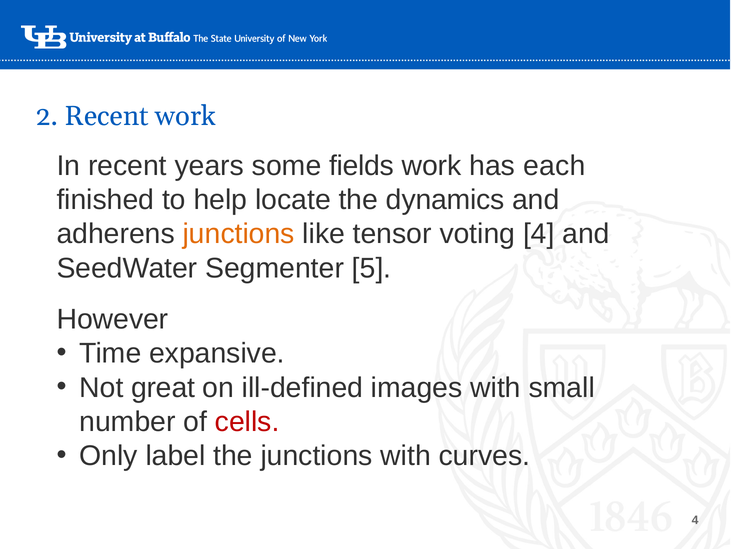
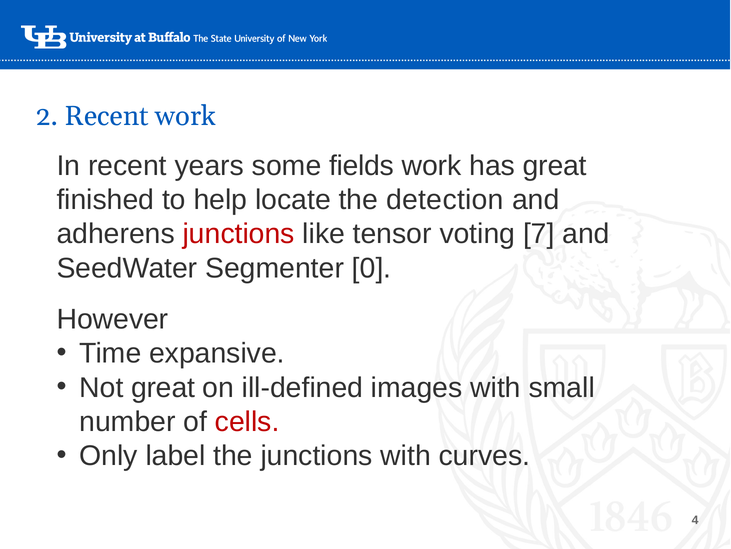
has each: each -> great (555, 166)
dynamics: dynamics -> detection (445, 200)
junctions colour: orange -> red (239, 234)
voting 4: 4 -> 7 (539, 234)
5: 5 -> 0 (372, 268)
